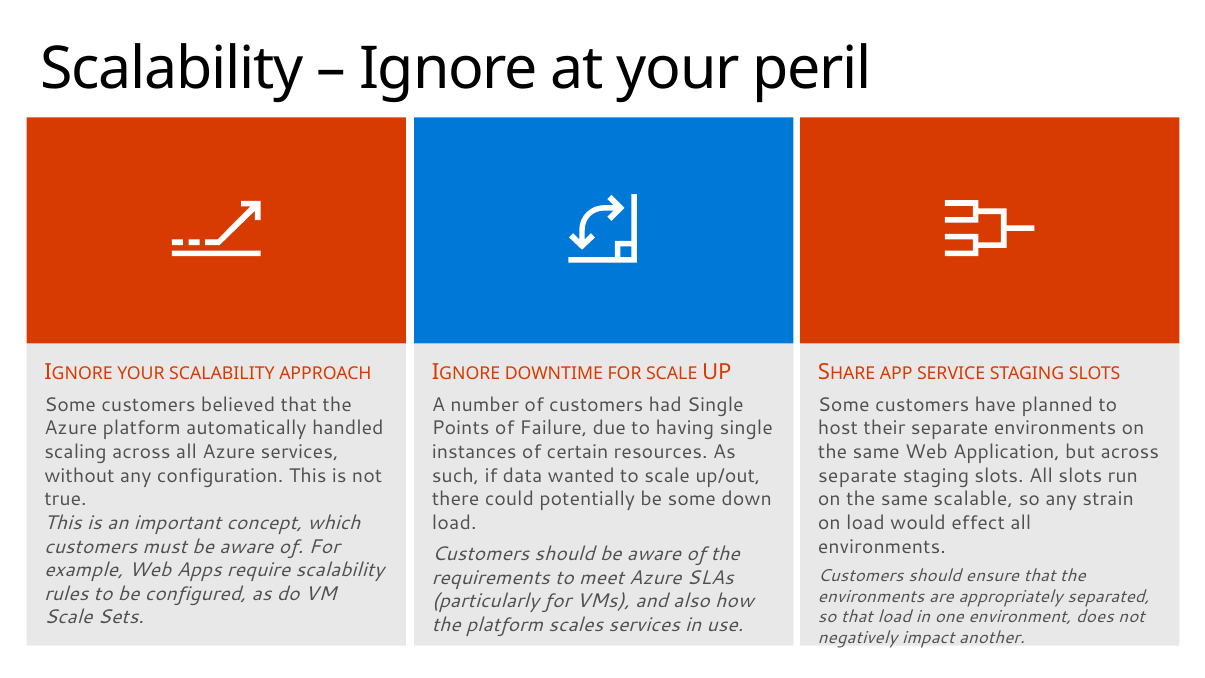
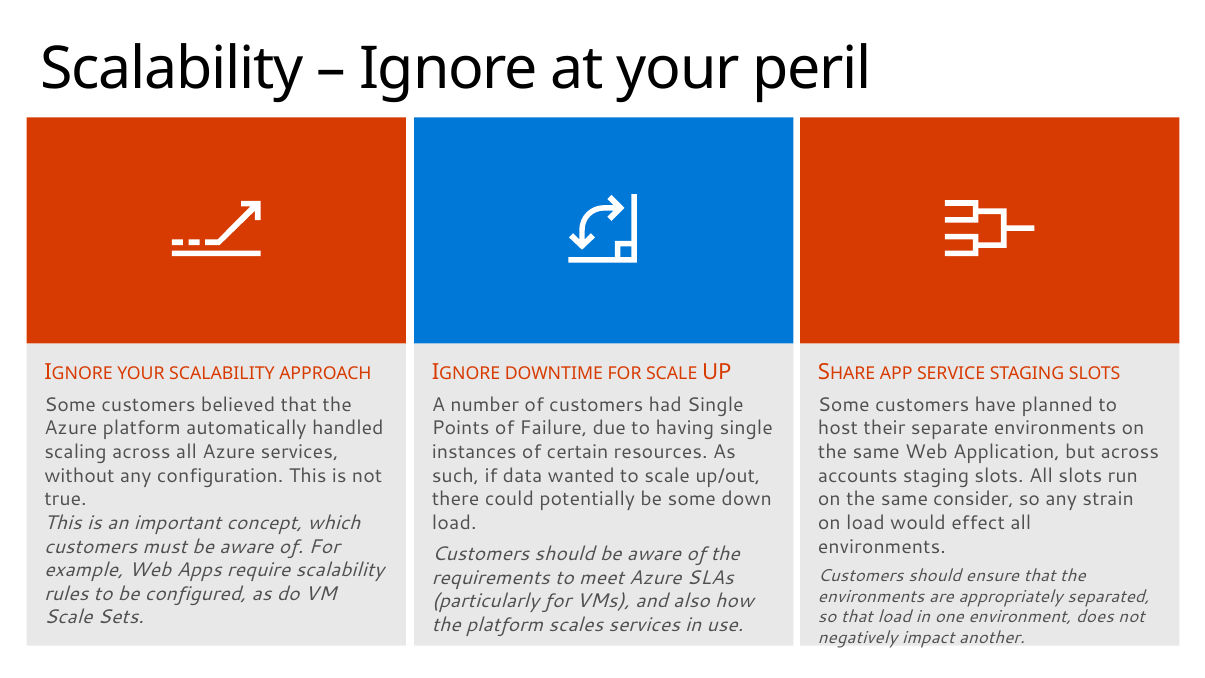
separate: separate -> accounts (858, 475)
scalable: scalable -> consider (973, 499)
